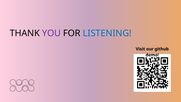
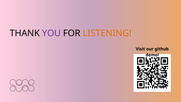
LISTENING colour: blue -> orange (107, 33)
